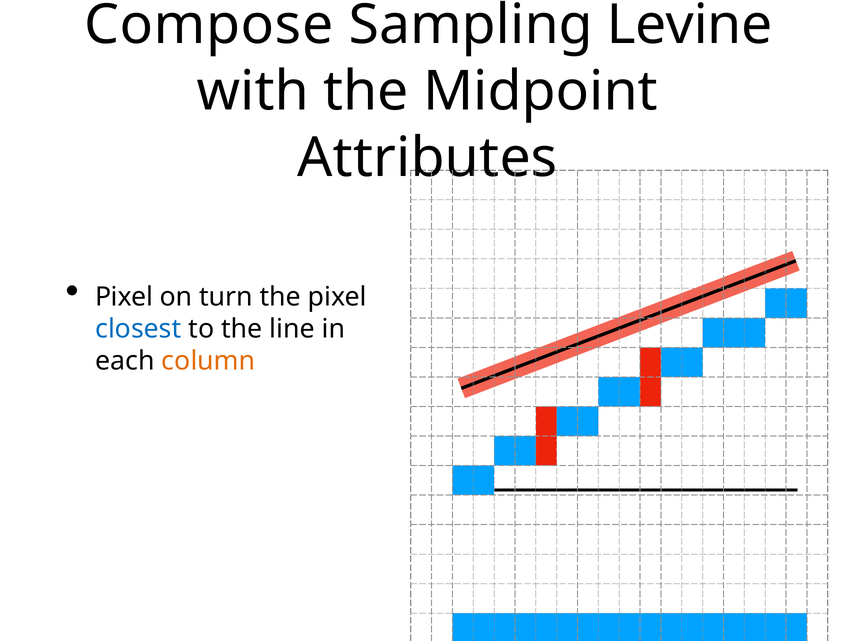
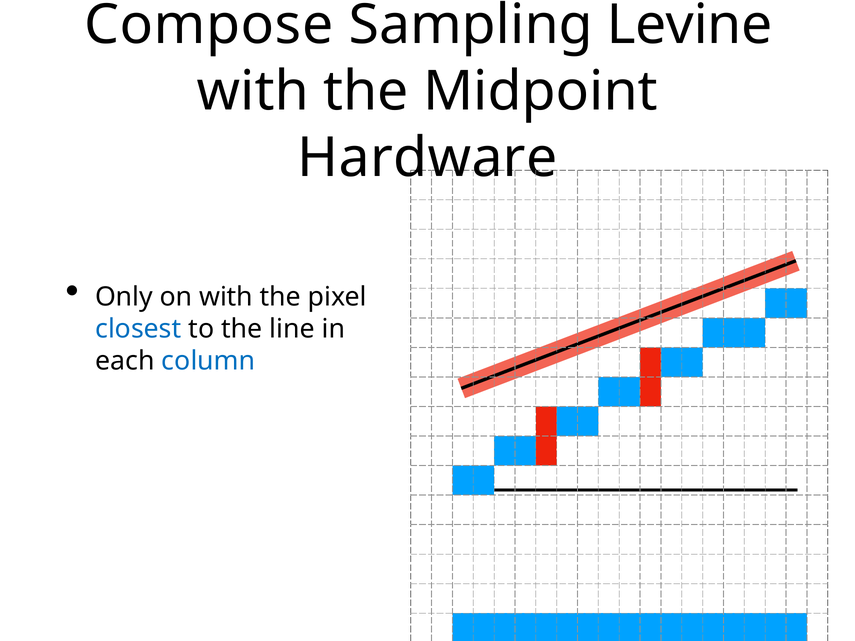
Attributes: Attributes -> Hardware (427, 158)
Pixel: Pixel -> Only (124, 297)
on turn: turn -> with (226, 297)
column colour: orange -> blue (208, 361)
